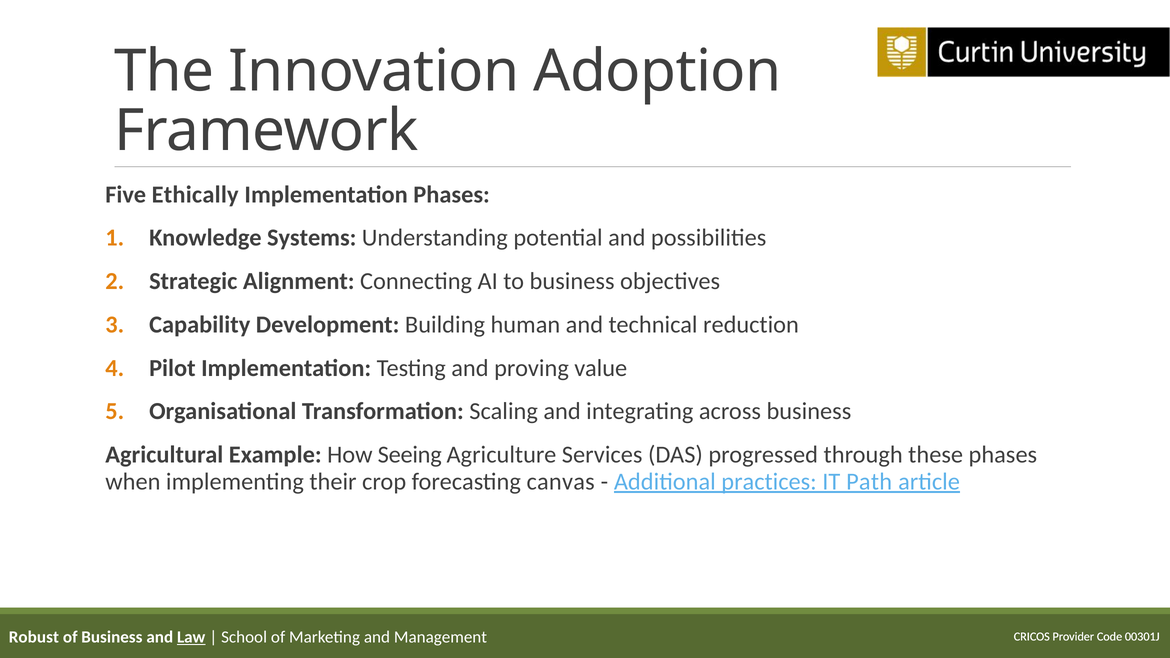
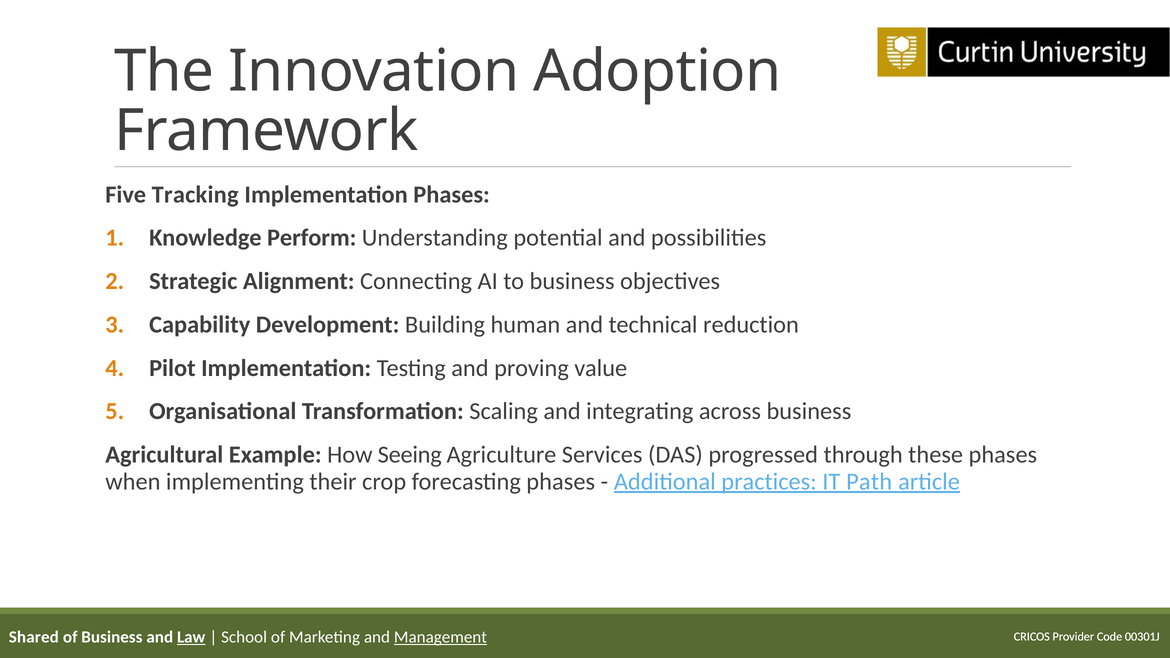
Ethically: Ethically -> Tracking (195, 195)
Systems: Systems -> Perform (312, 238)
forecasting canvas: canvas -> phases (561, 482)
Robust: Robust -> Shared (34, 637)
Management underline: none -> present (440, 637)
